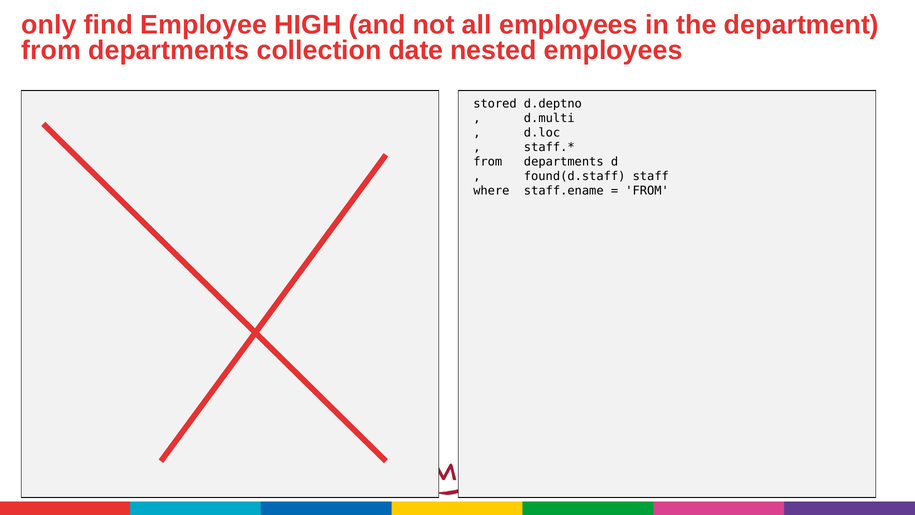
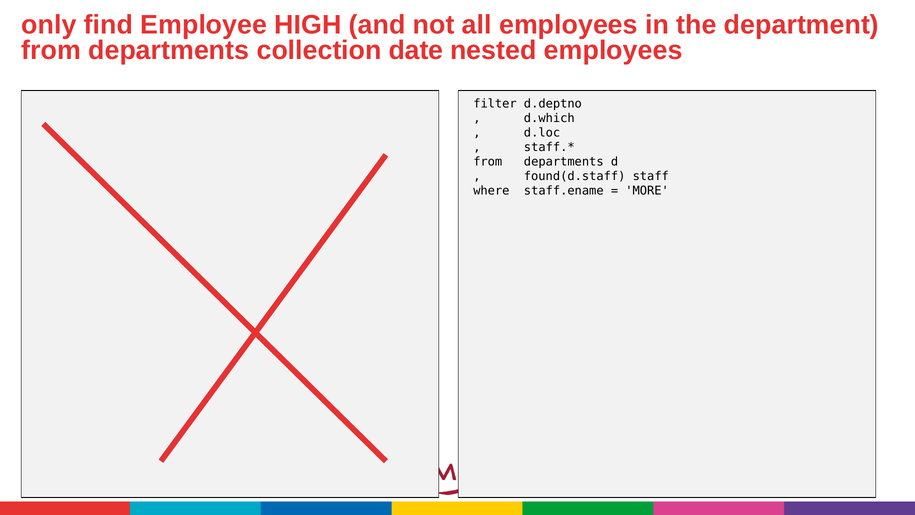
stored: stored -> filter (495, 104)
d.multi: d.multi -> d.which (549, 118)
FROM: FROM -> MORE (647, 191)
